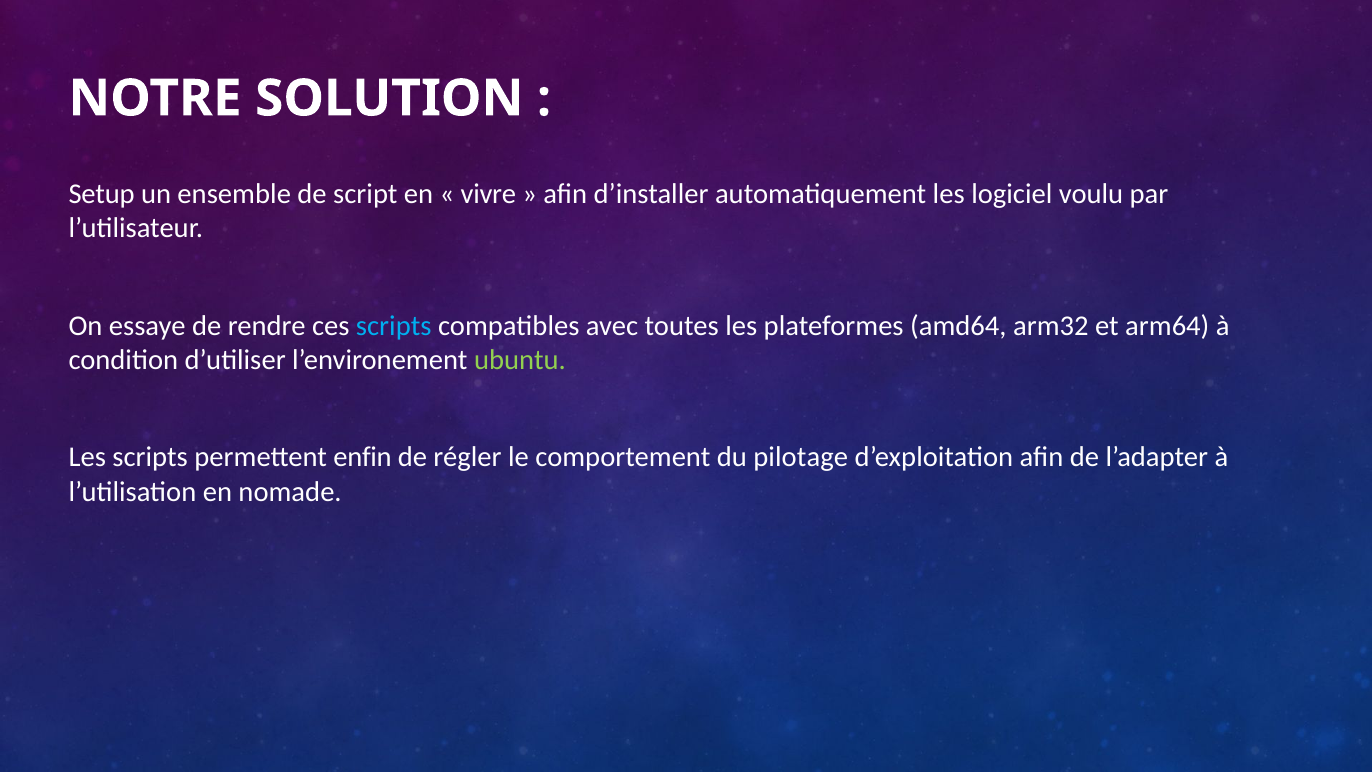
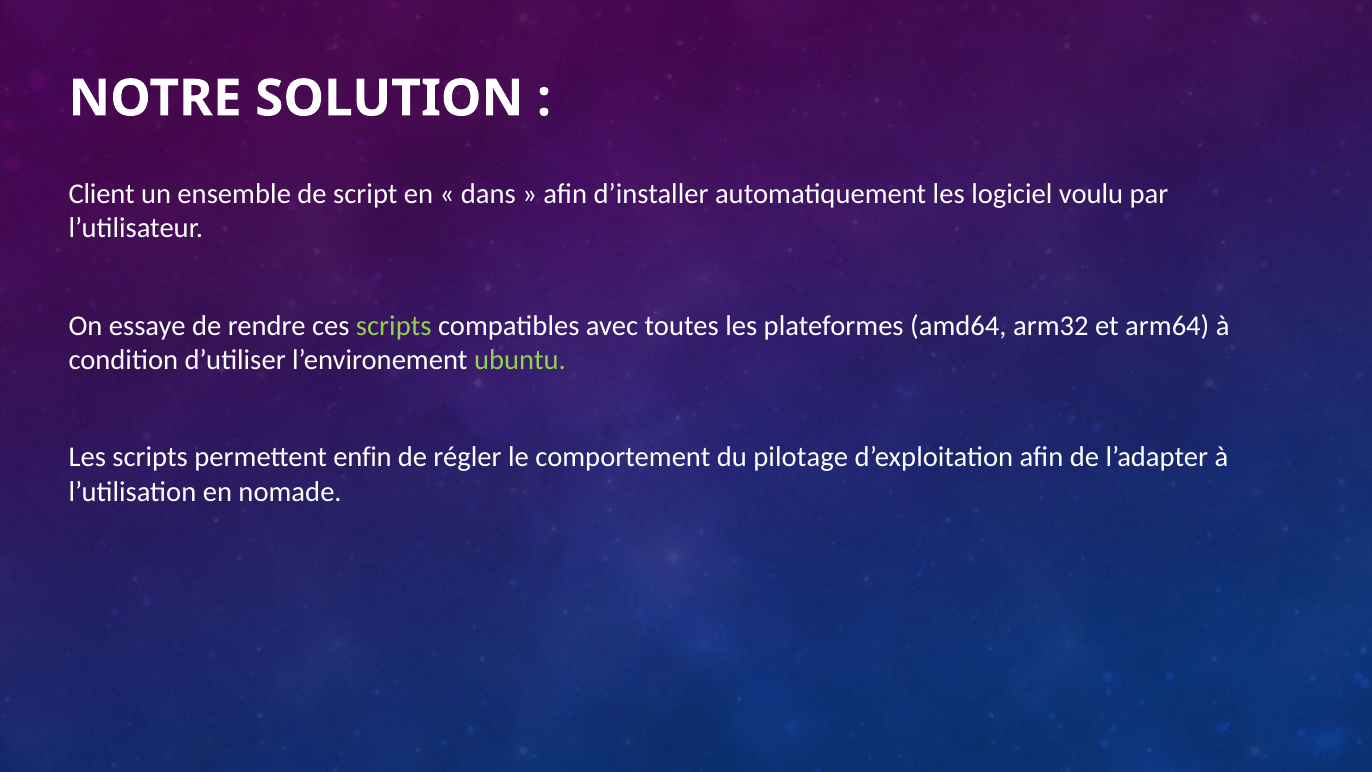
Setup: Setup -> Client (102, 194)
vivre: vivre -> dans (488, 194)
scripts colour: light blue -> light green (394, 326)
